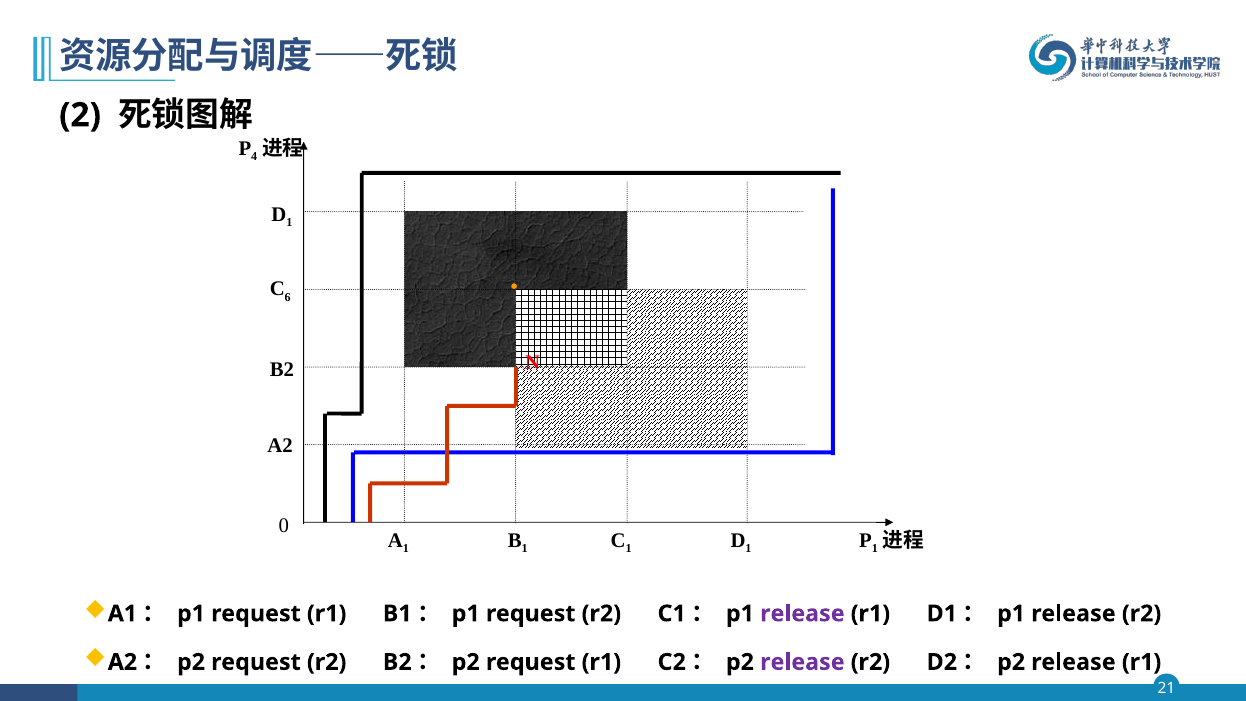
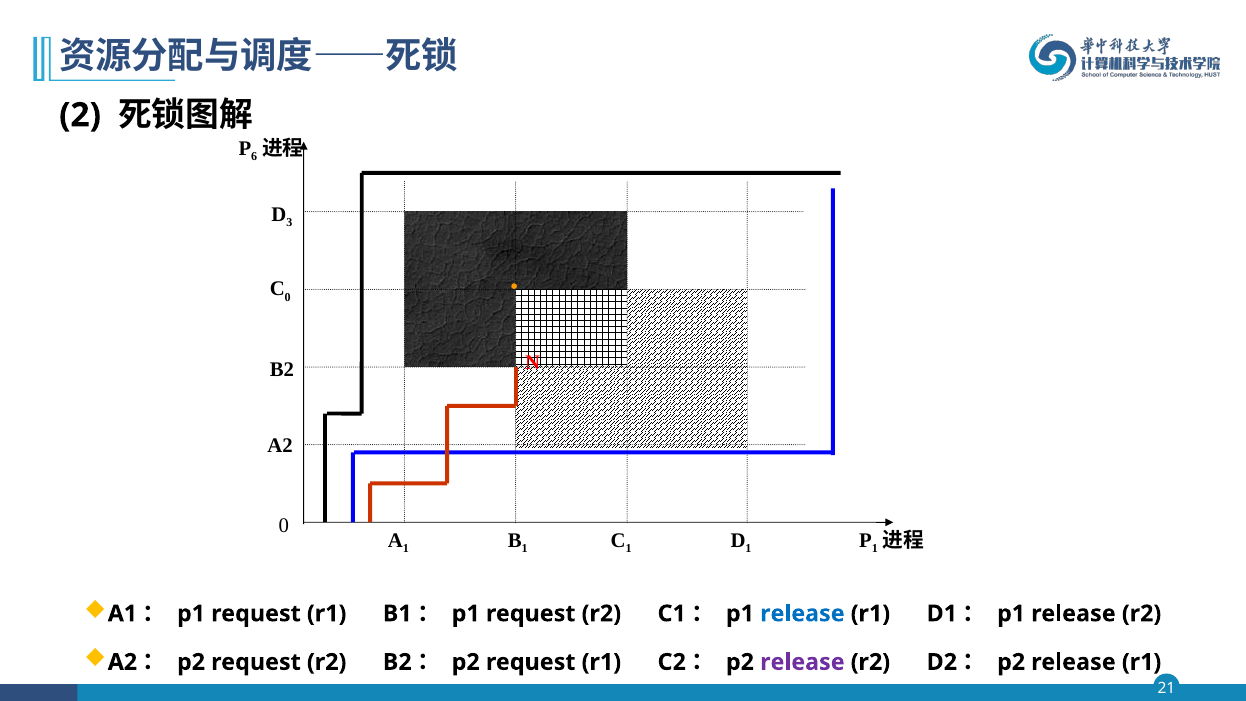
4: 4 -> 6 (254, 157)
1: 1 -> 3 (289, 222)
6: 6 -> 0 (288, 297)
release colour: purple -> blue (802, 613)
